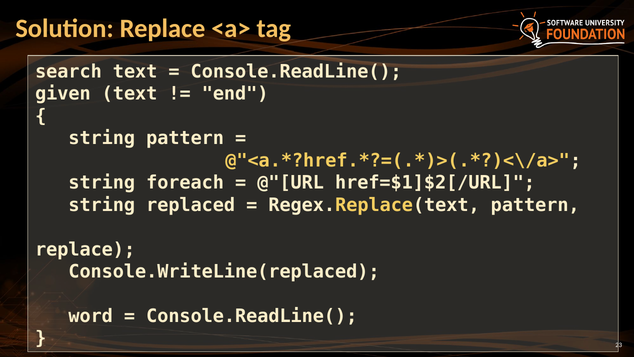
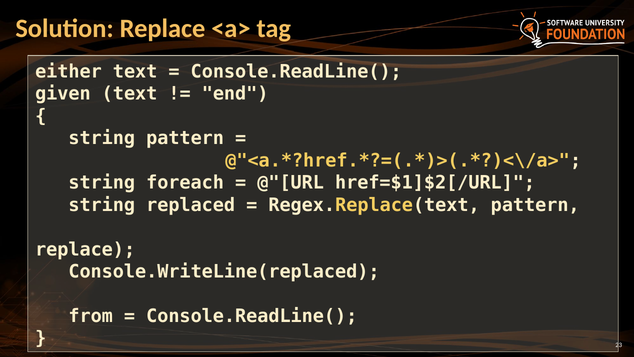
search: search -> either (68, 72)
word: word -> from (91, 316)
